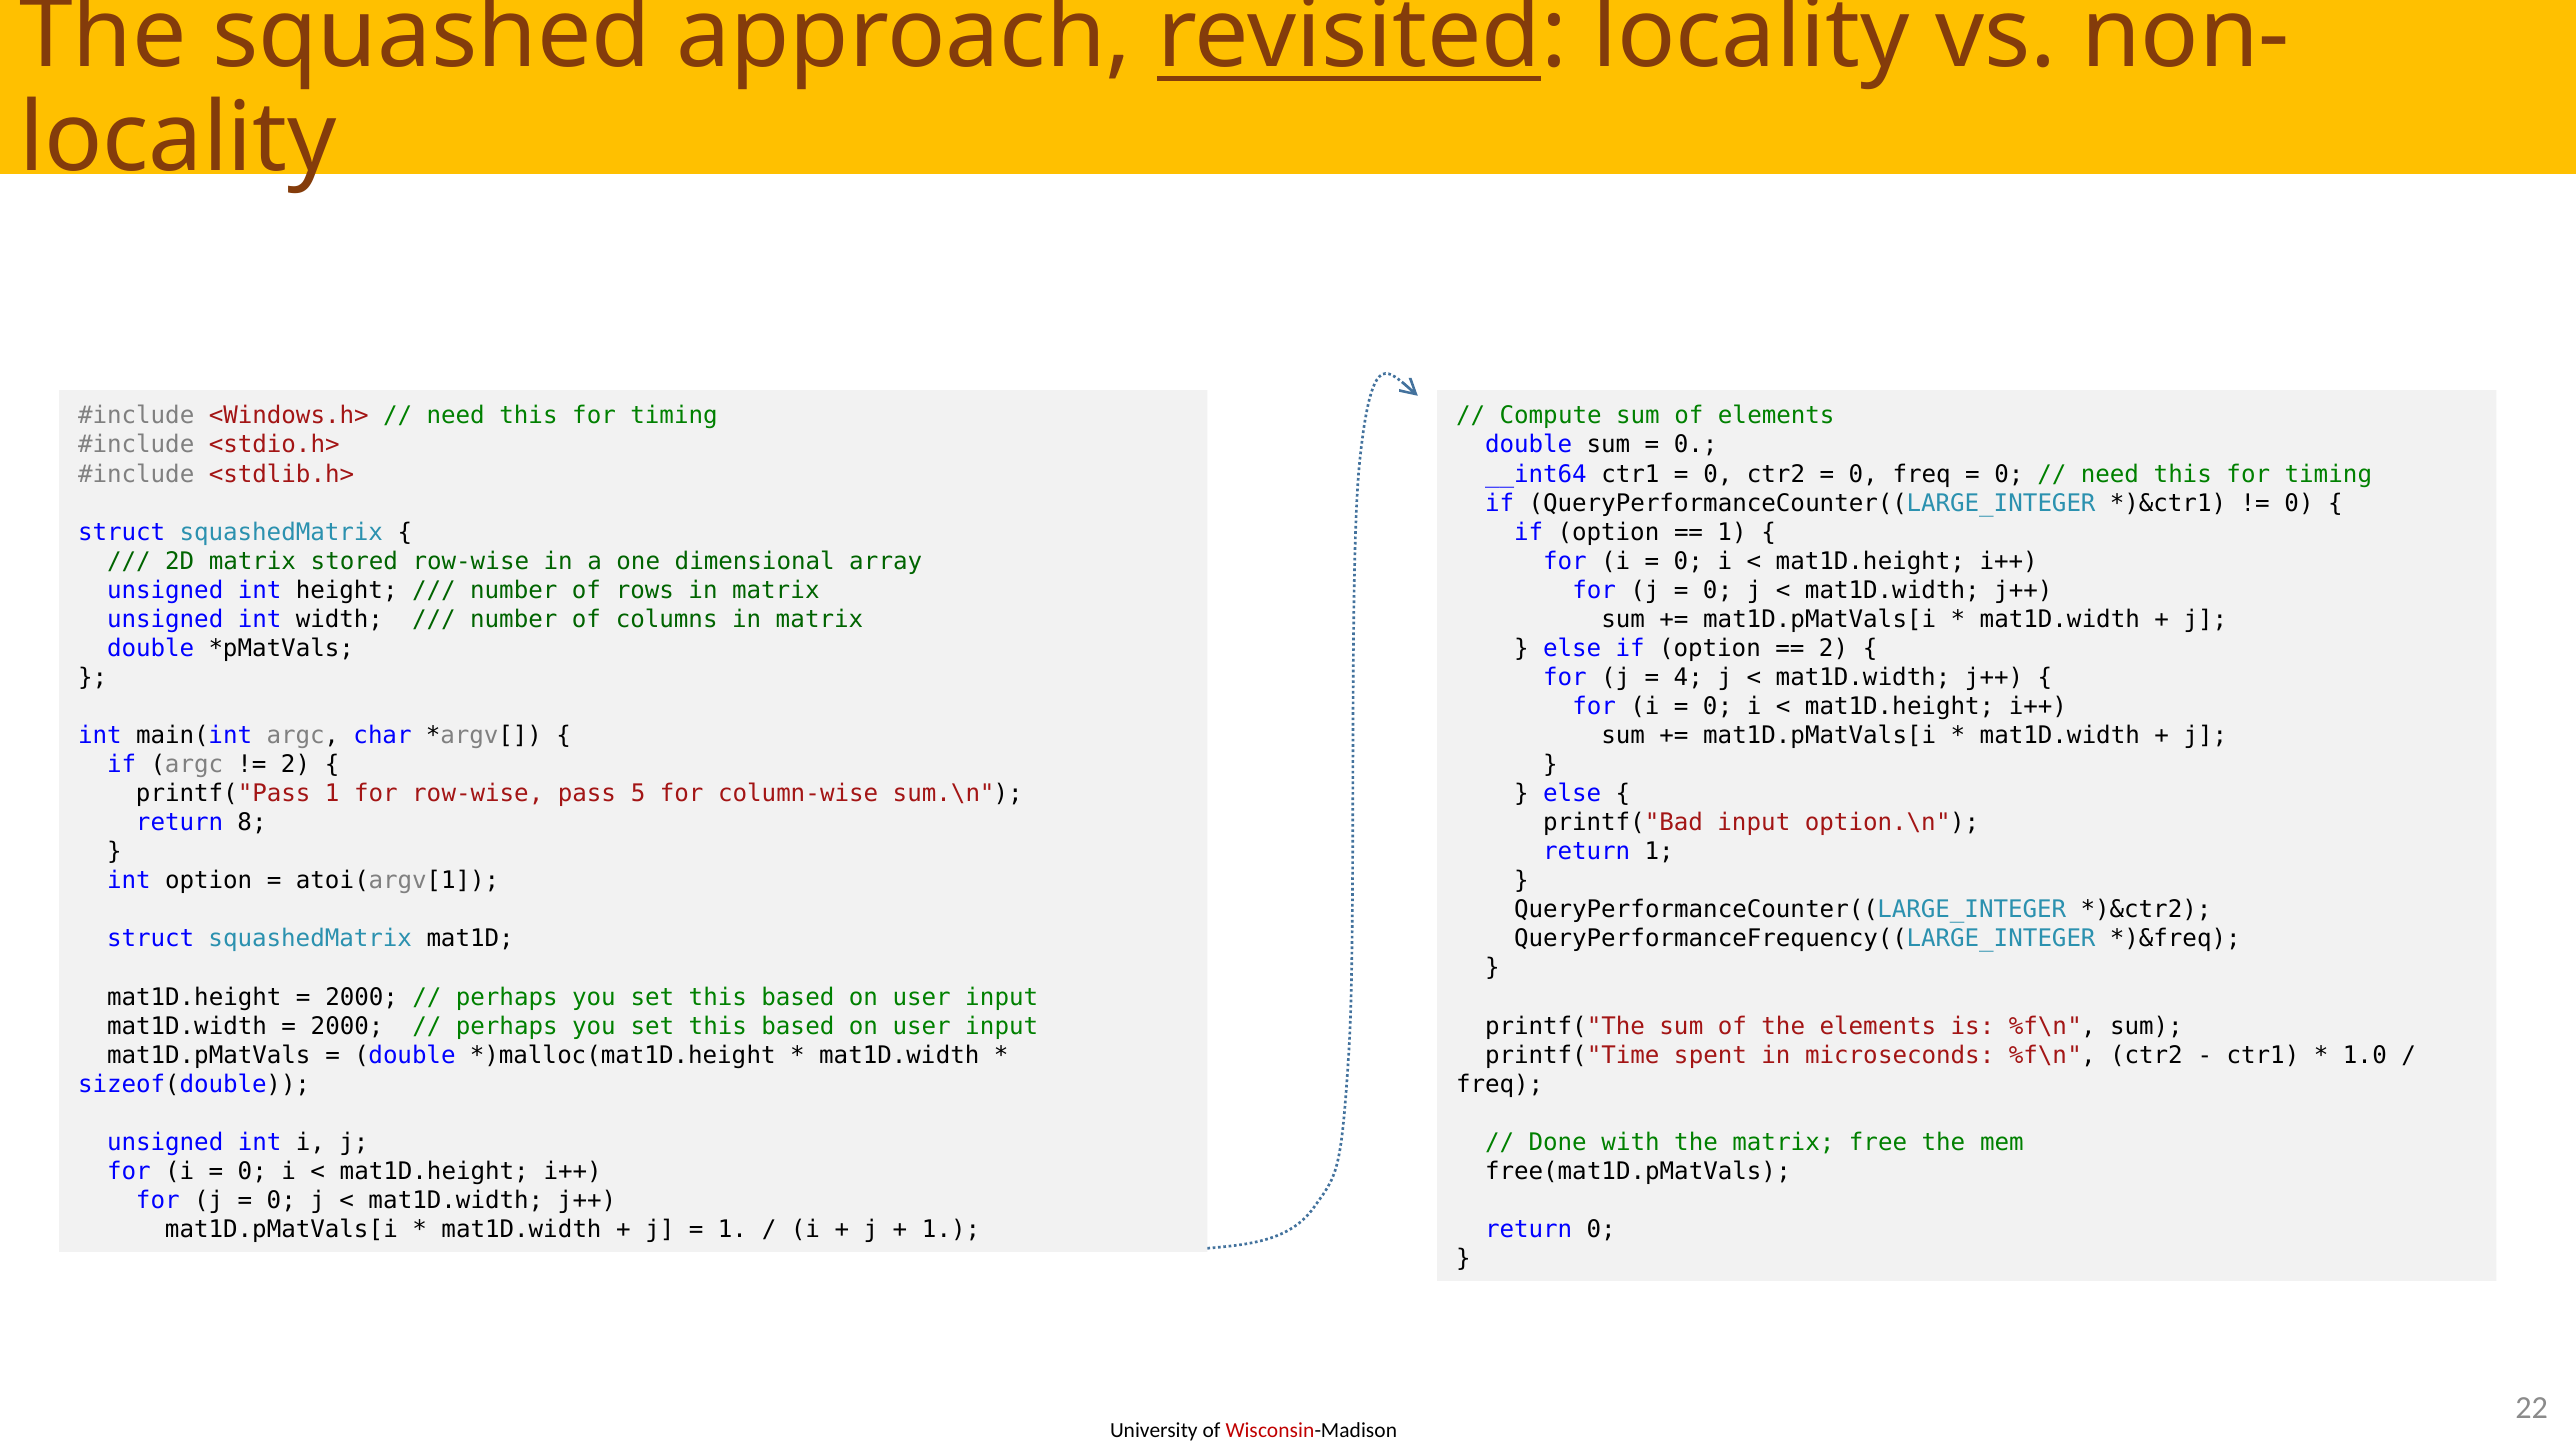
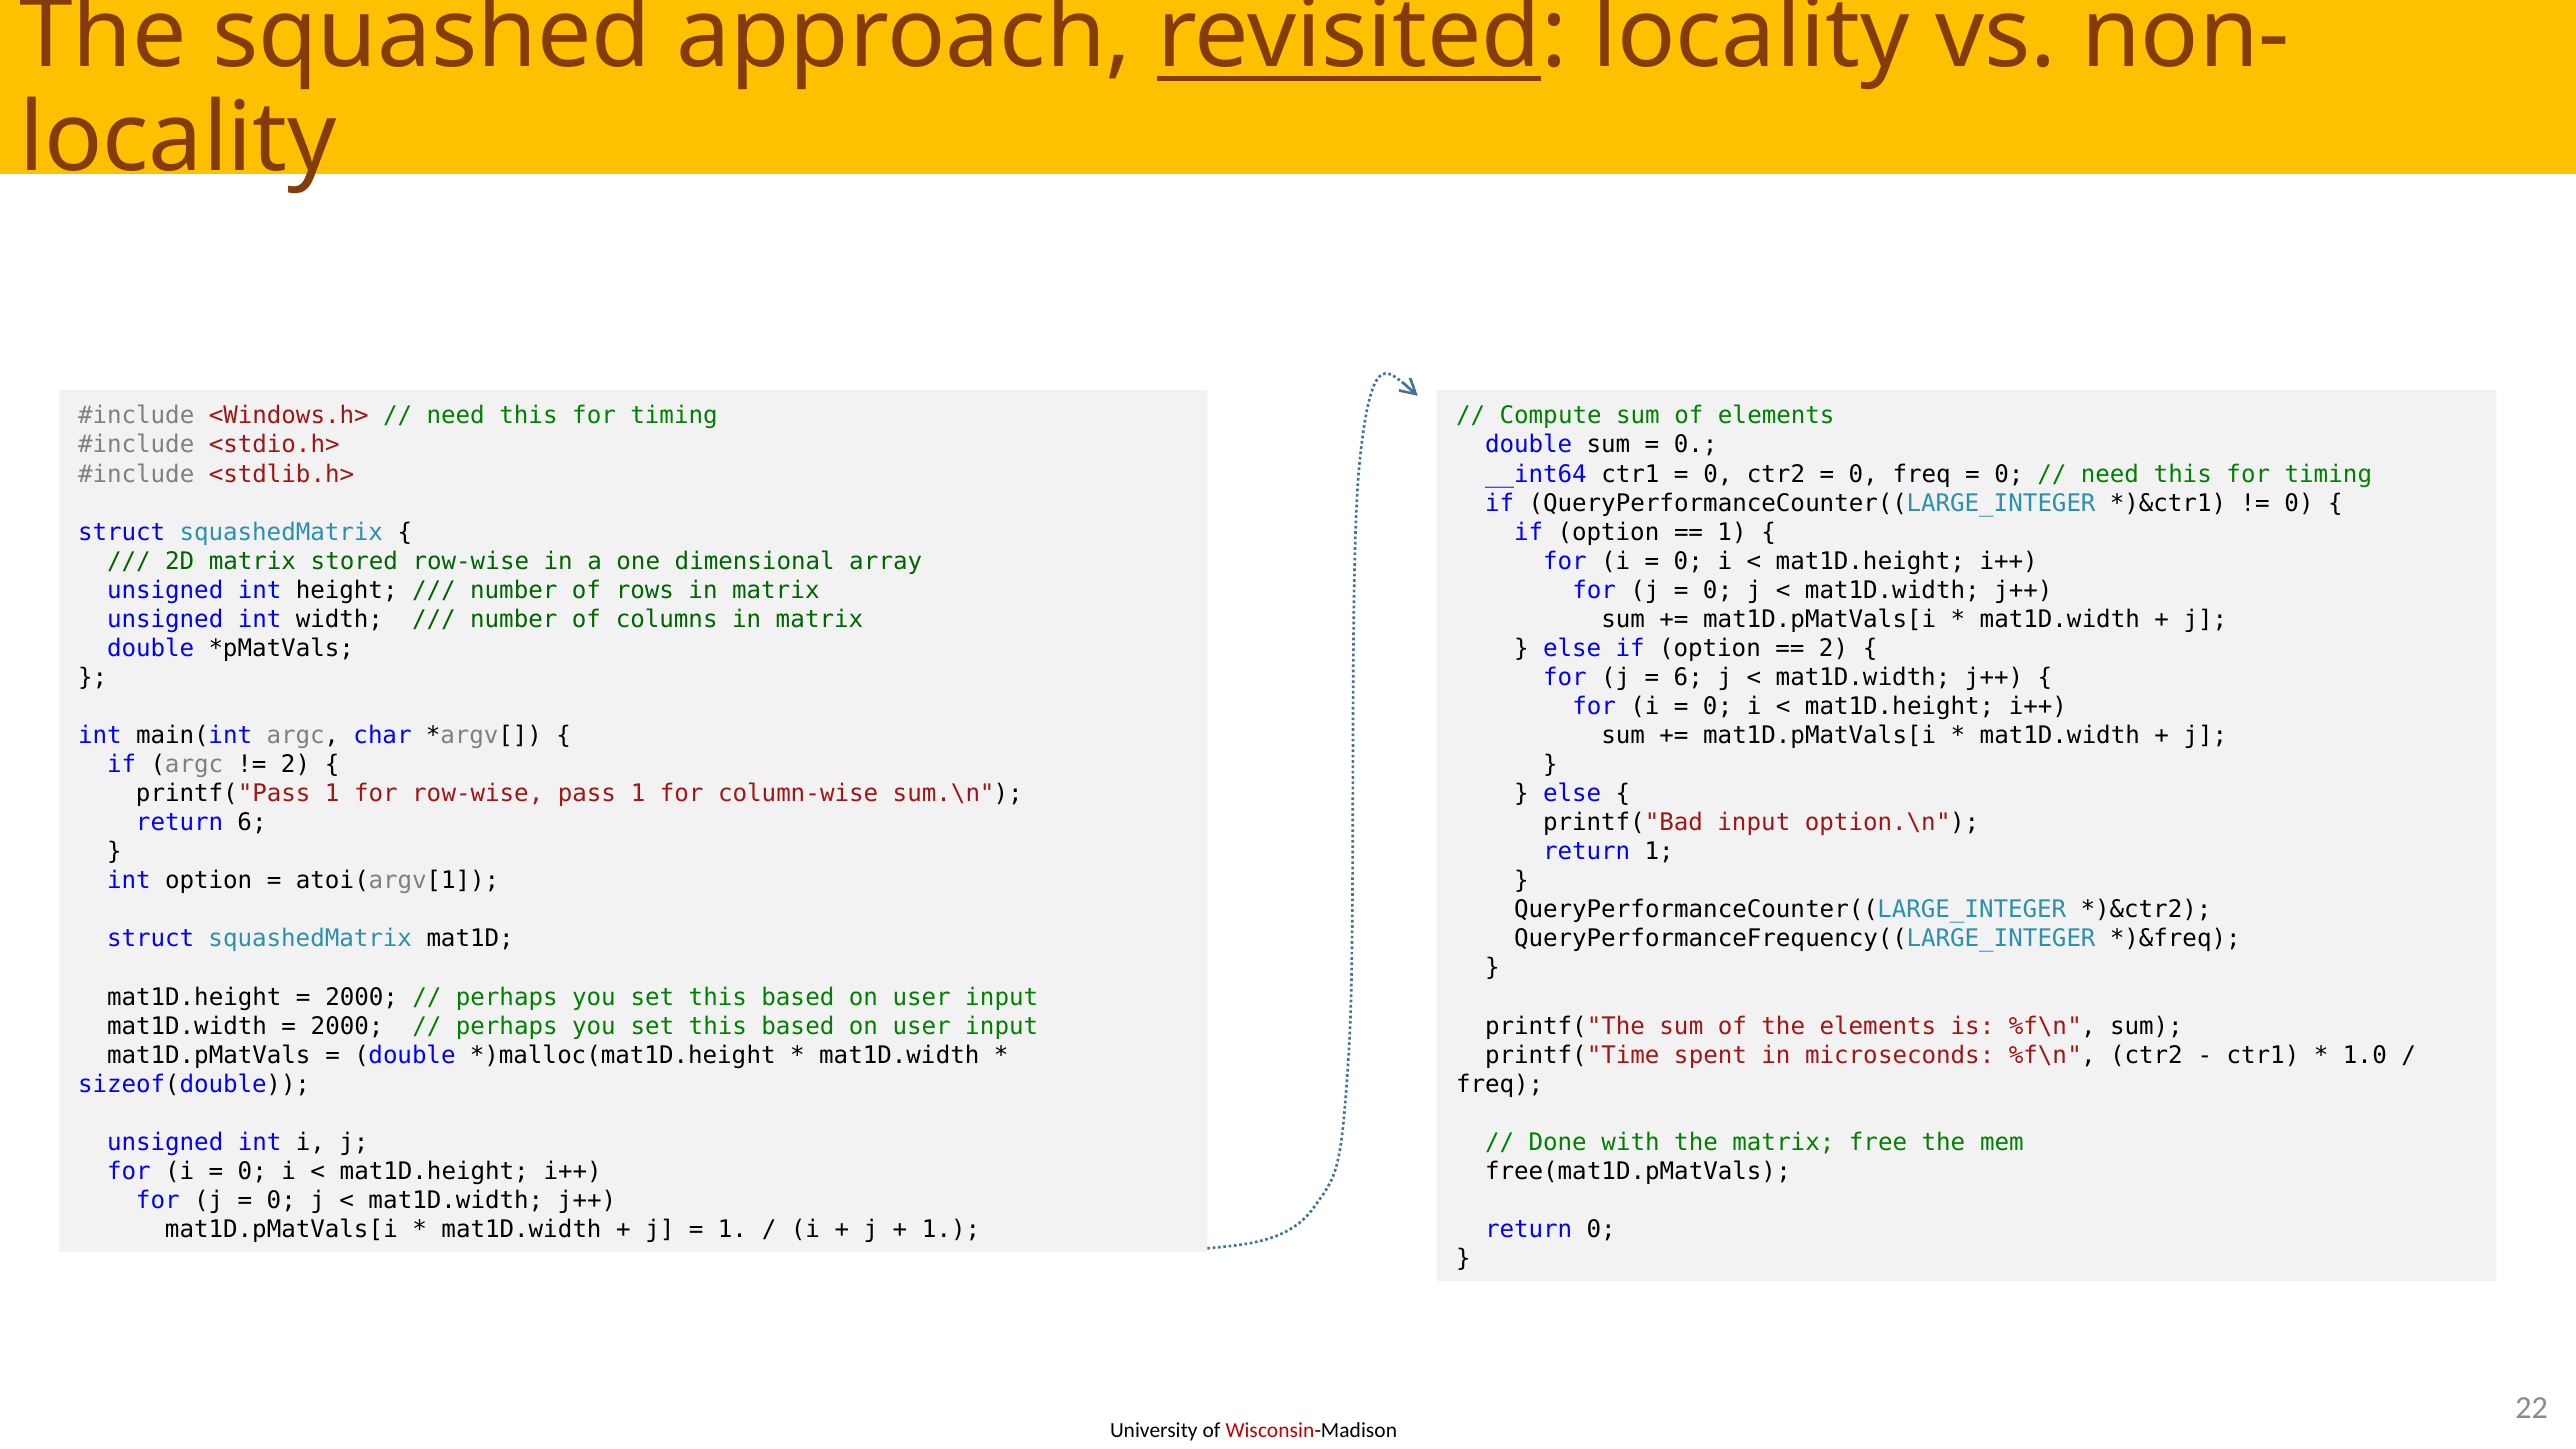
4: 4 -> 6 (1688, 677)
pass 5: 5 -> 1 (638, 794)
return 8: 8 -> 6 (252, 823)
